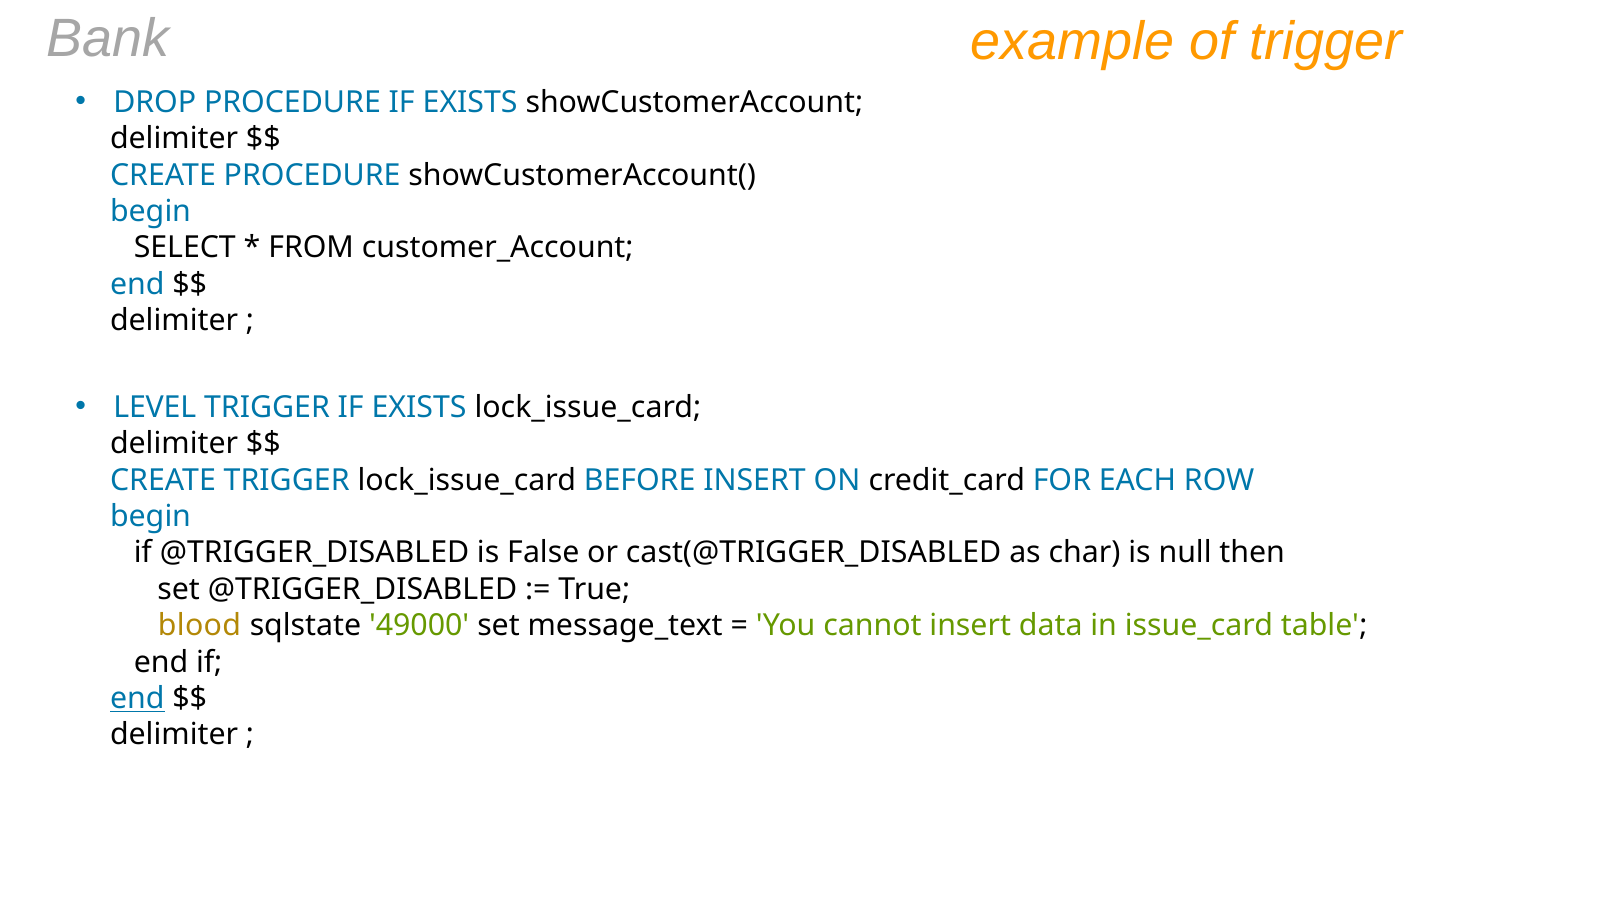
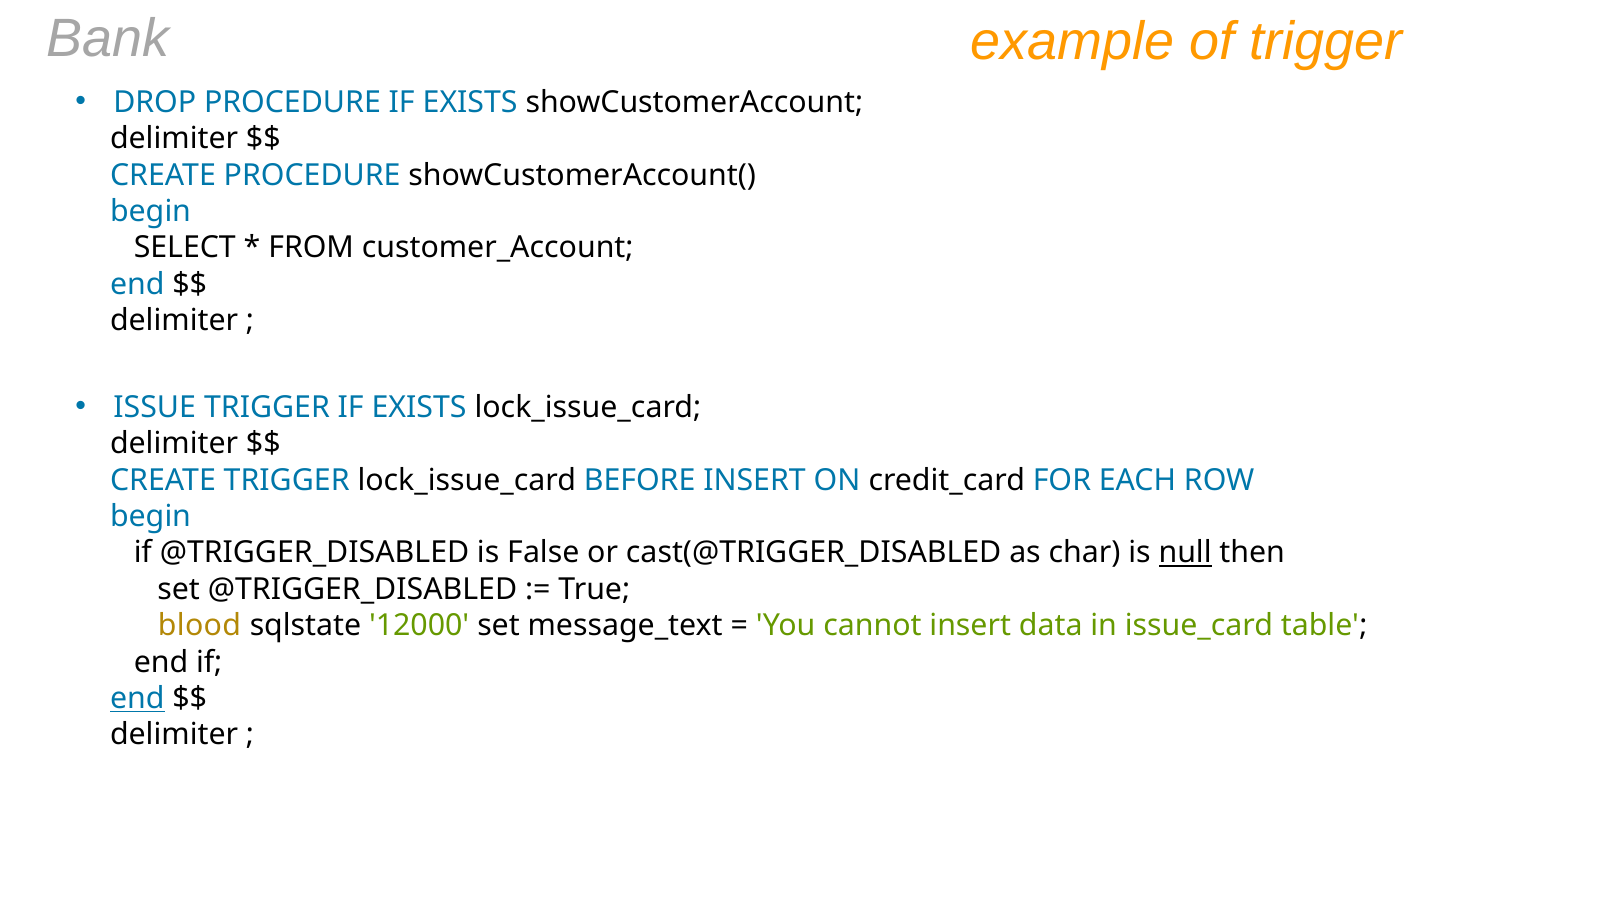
LEVEL: LEVEL -> ISSUE (155, 407)
null underline: none -> present (1185, 553)
49000: 49000 -> 12000 (419, 625)
